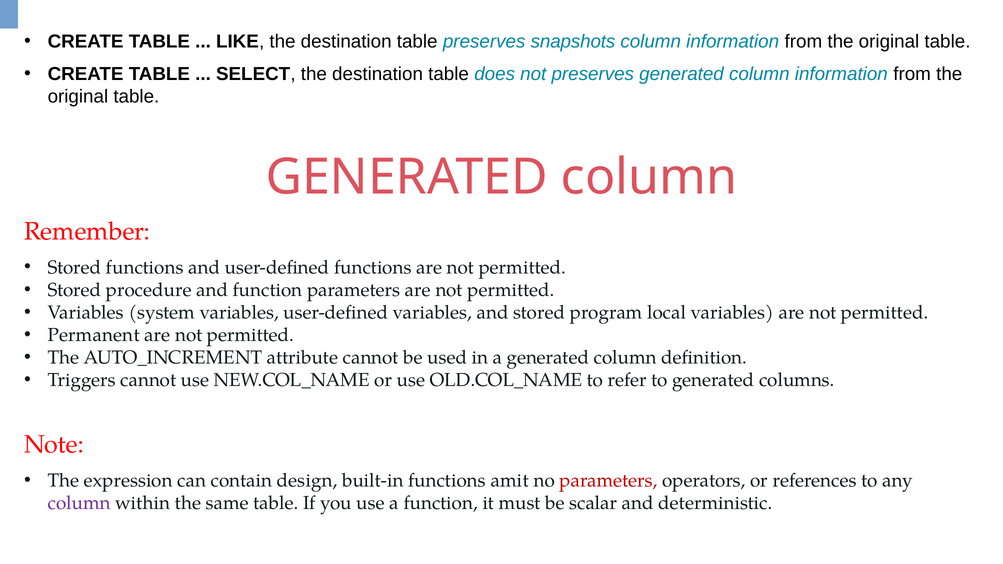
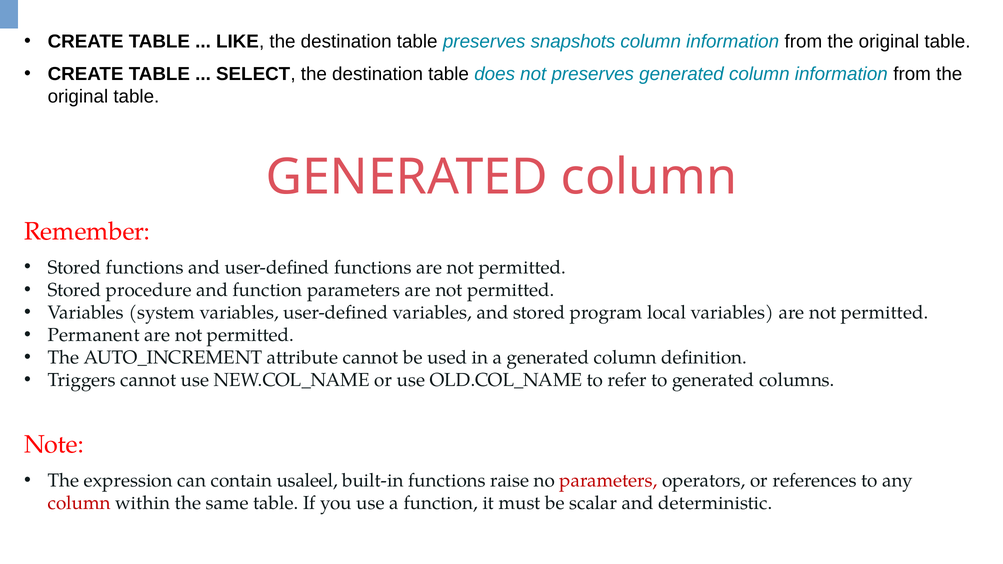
design: design -> usaleel (307, 481)
amit: amit -> raise (510, 481)
column colour: purple -> red (79, 503)
